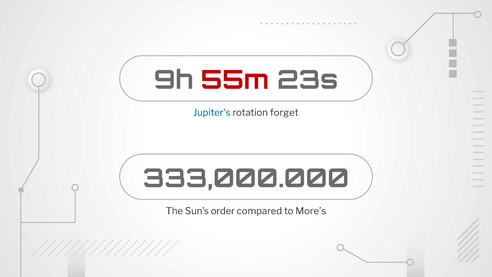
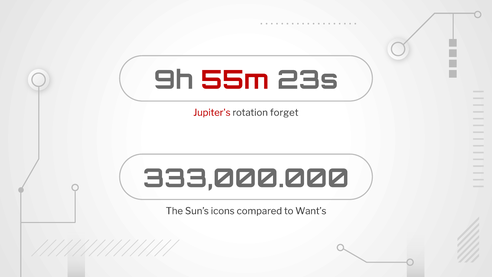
Jupiter's colour: blue -> red (212, 113)
order: order -> icons (223, 211)
More’s: More’s -> Want’s (311, 211)
